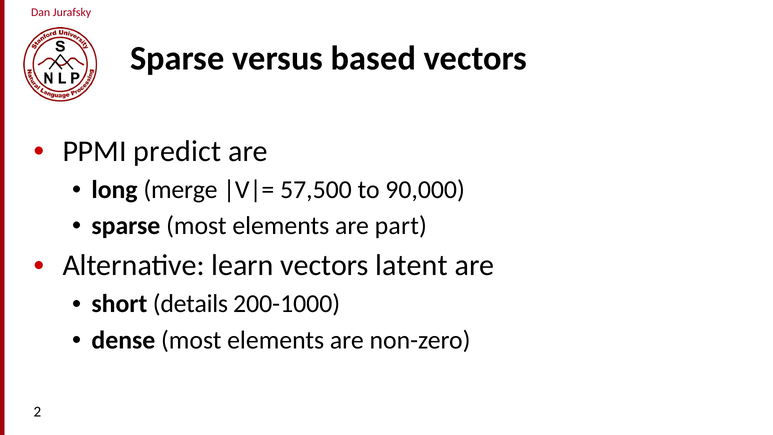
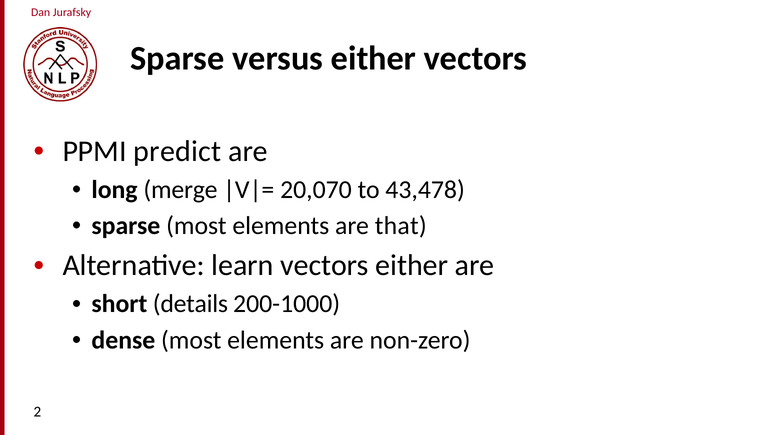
versus based: based -> either (374, 58)
57,500: 57,500 -> 20,070 (316, 190)
90,000: 90,000 -> 43,478 (425, 190)
part: part -> that (401, 226)
vectors latent: latent -> either (412, 265)
